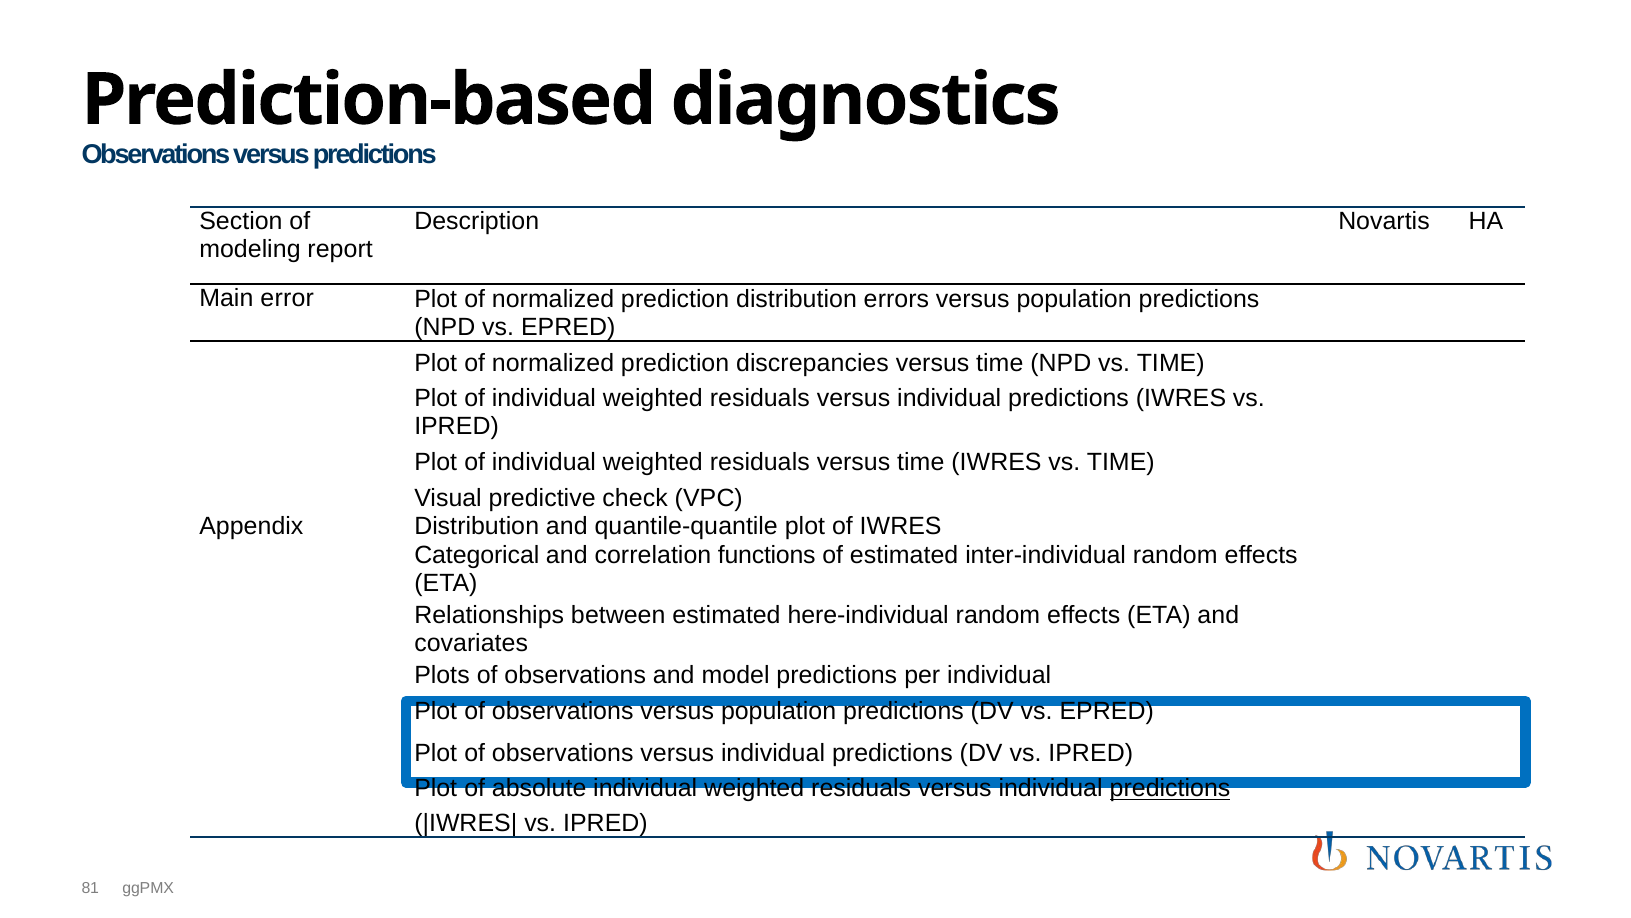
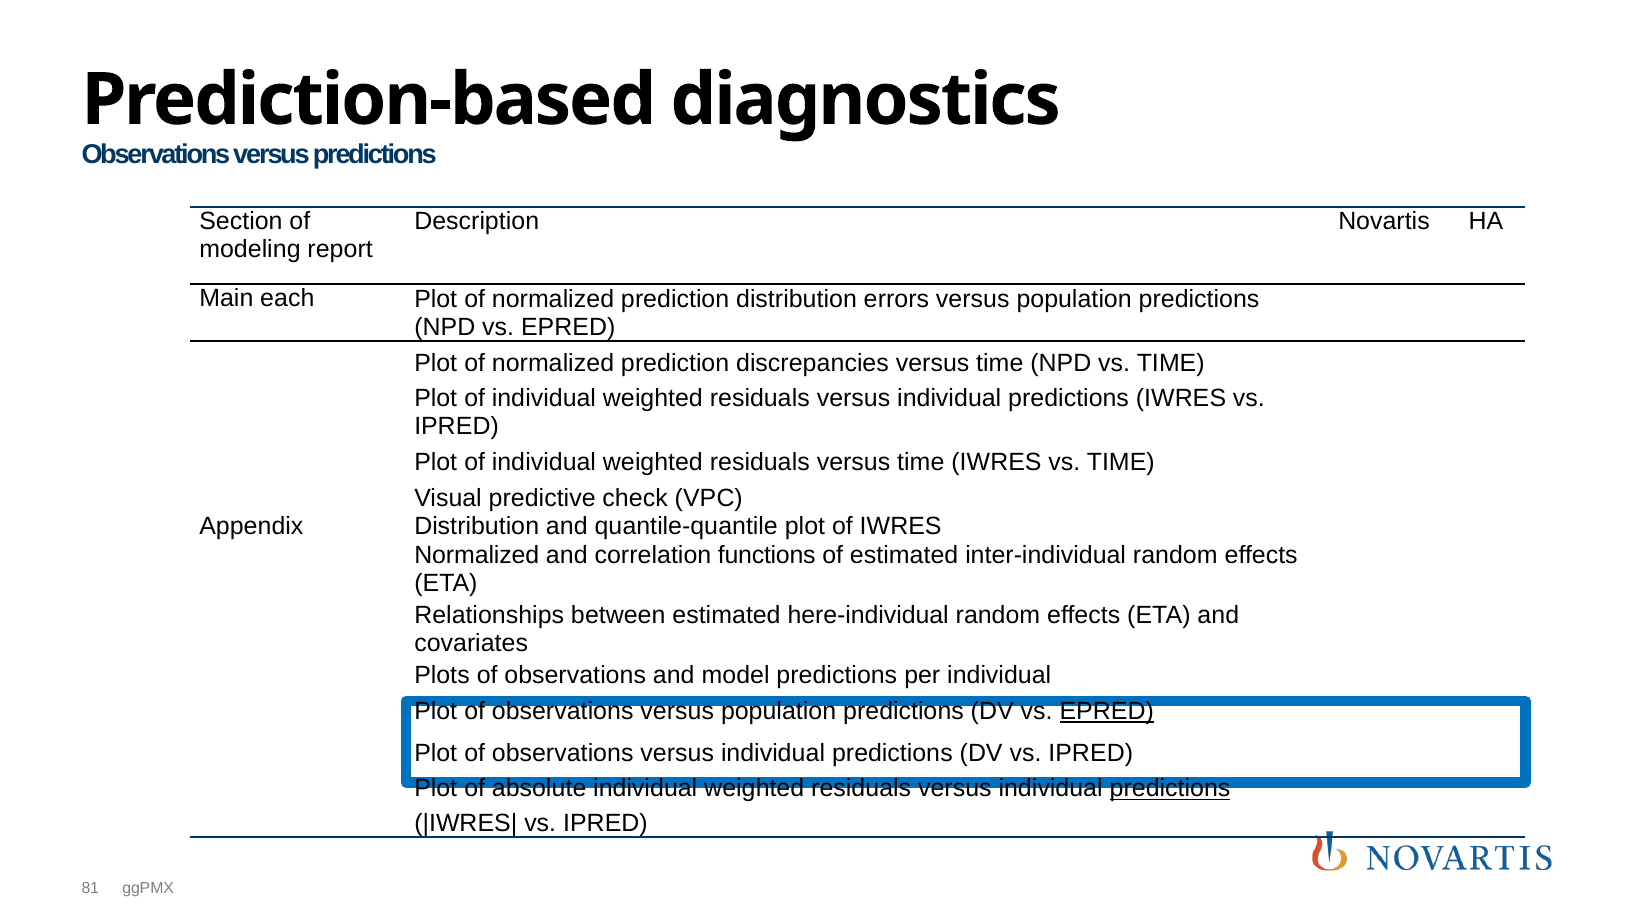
error: error -> each (287, 298)
Categorical: Categorical -> Normalized (477, 555)
EPRED underline: none -> present (1107, 711)
